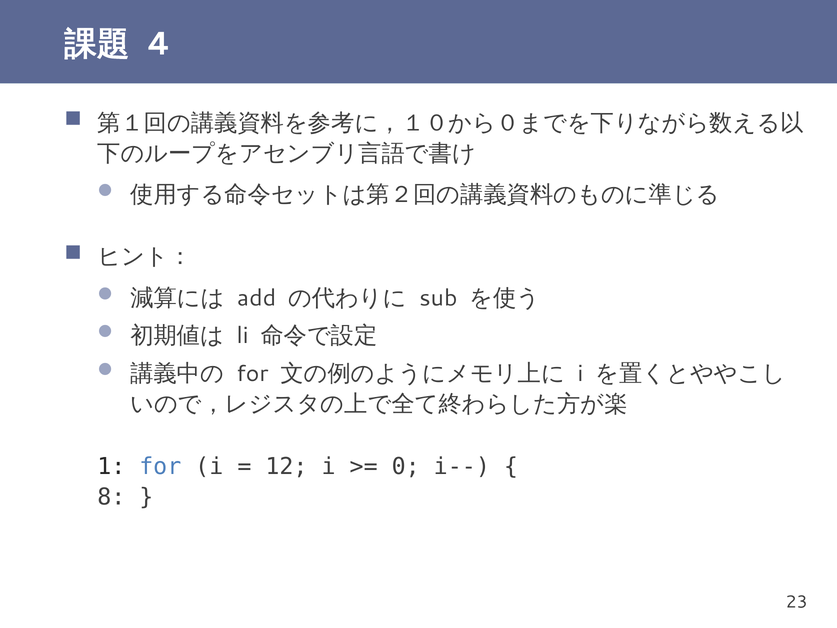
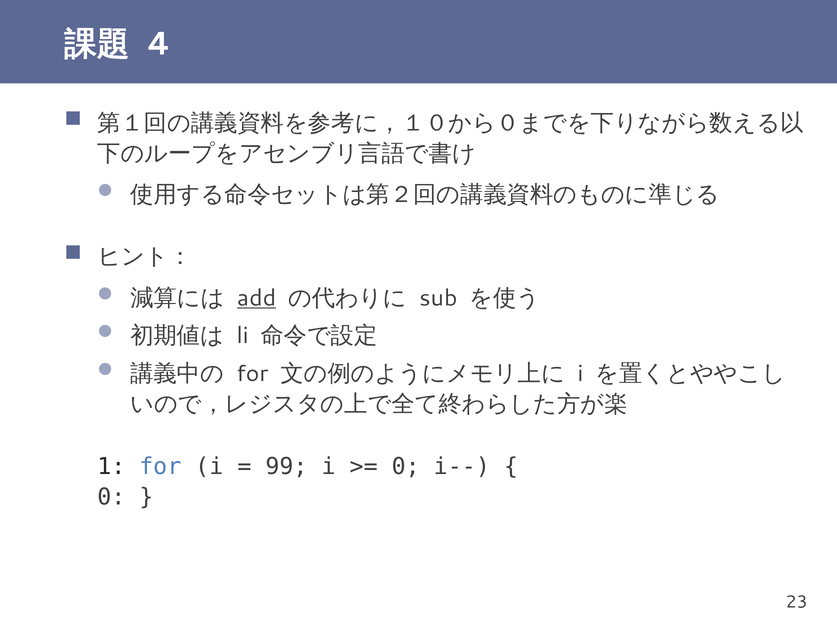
add underline: none -> present (257, 298)
12: 12 -> 99 (286, 466)
8: 8 -> 0 (111, 497)
